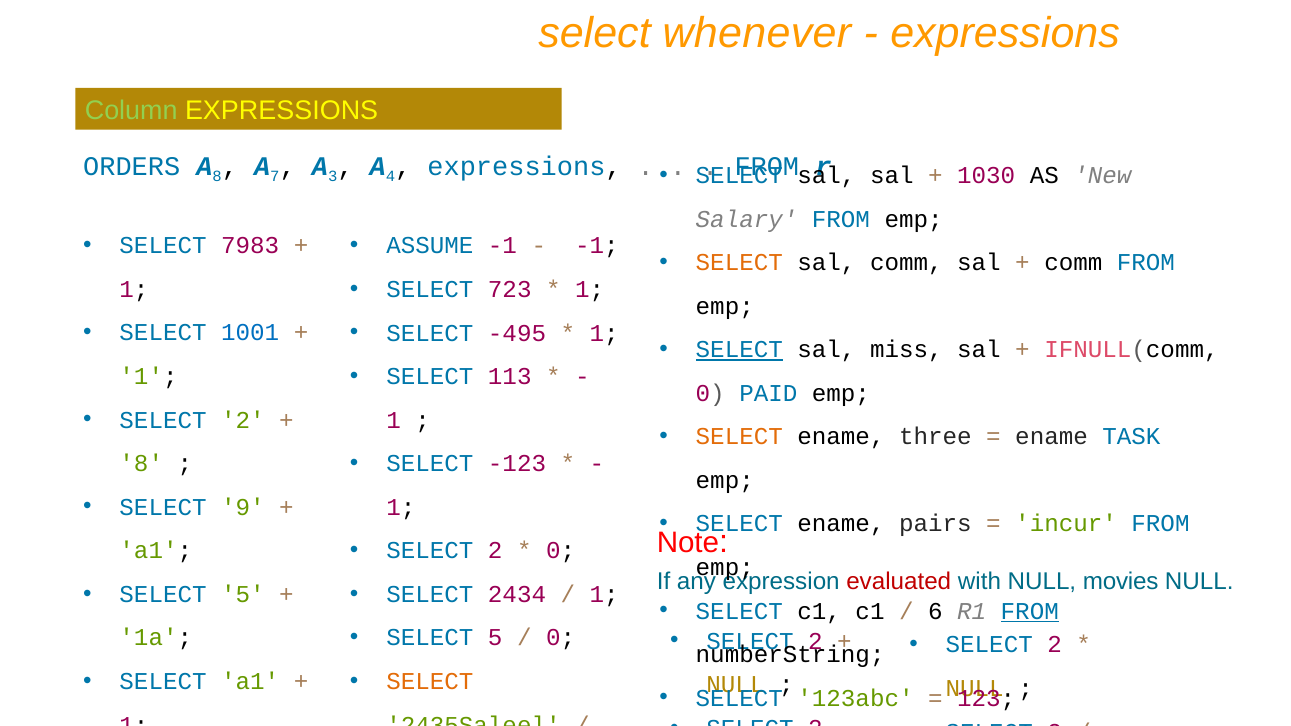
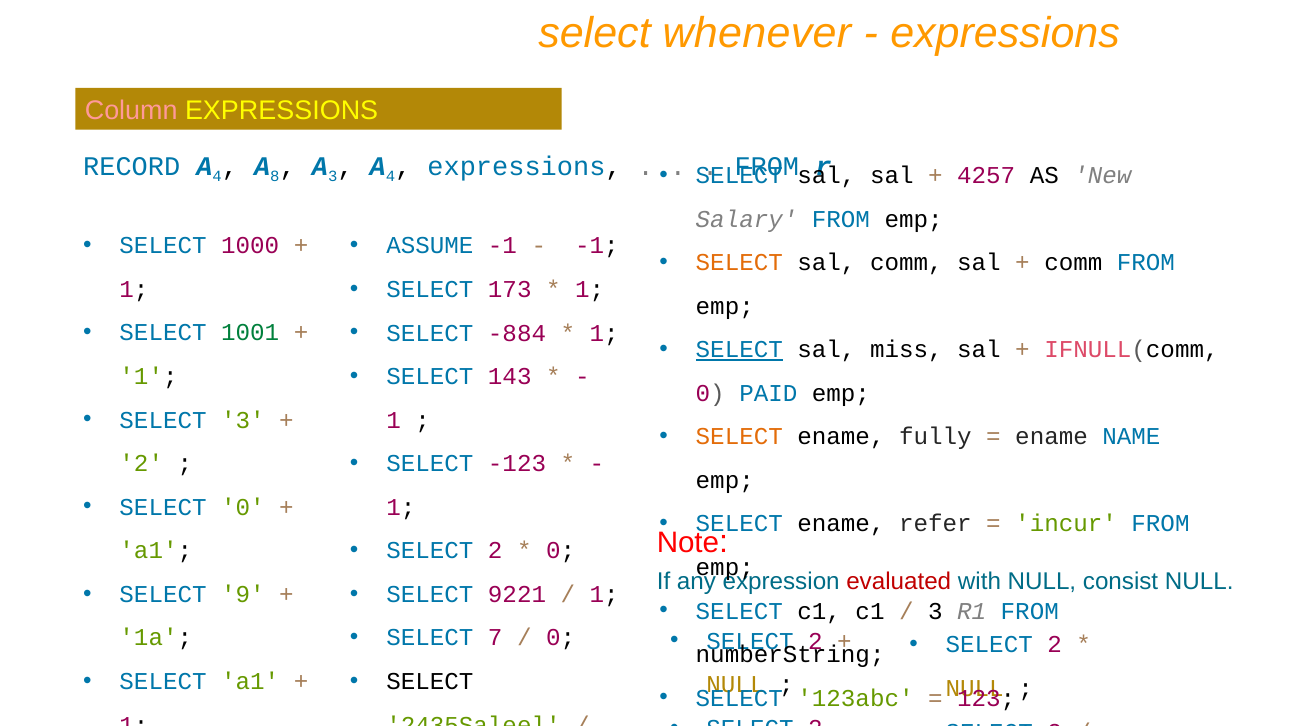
Column colour: light green -> pink (131, 111)
ORDERS: ORDERS -> RECORD (132, 166)
8: 8 -> 4 (217, 177)
7: 7 -> 8 (275, 177)
1030: 1030 -> 4257 (986, 176)
7983: 7983 -> 1000 (250, 246)
723: 723 -> 173 (510, 290)
1001 colour: blue -> green (250, 333)
-495: -495 -> -884 (517, 333)
113: 113 -> 143 (510, 377)
2: 2 -> 3 (243, 420)
three: three -> fully (935, 437)
TASK: TASK -> NAME (1131, 437)
8: 8 -> 2 (141, 464)
SELECT 9: 9 -> 0 (243, 507)
pairs: pairs -> refer (935, 524)
movies: movies -> consist (1121, 582)
5: 5 -> 9 (243, 594)
2434: 2434 -> 9221 (517, 595)
6: 6 -> 3 (935, 611)
FROM underline: present -> none (1030, 611)
5: 5 -> 7 (495, 638)
SELECT colour: orange -> black (430, 682)
